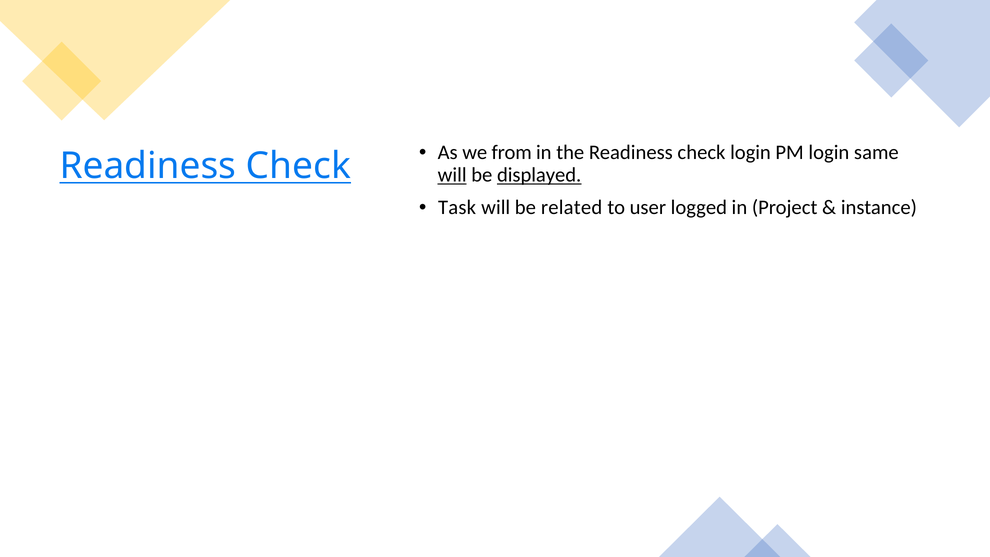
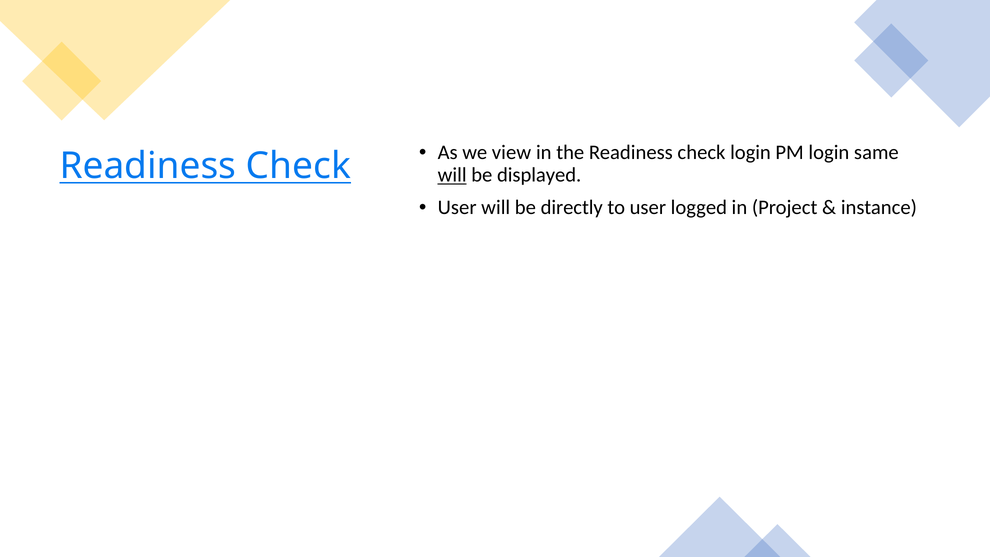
from: from -> view (511, 153)
displayed underline: present -> none (539, 175)
Task: Task -> User (457, 208)
related: related -> directly (572, 208)
